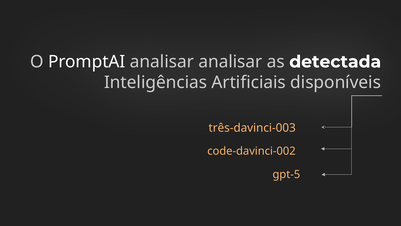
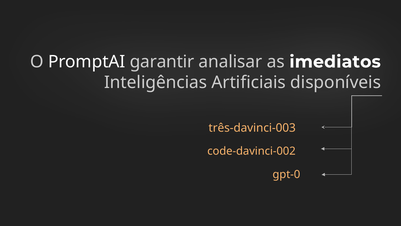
PromptAI analisar: analisar -> garantir (162, 62)
detectada: detectada -> imediatos (335, 62)
gpt-5: gpt-5 -> gpt-0 (286, 174)
